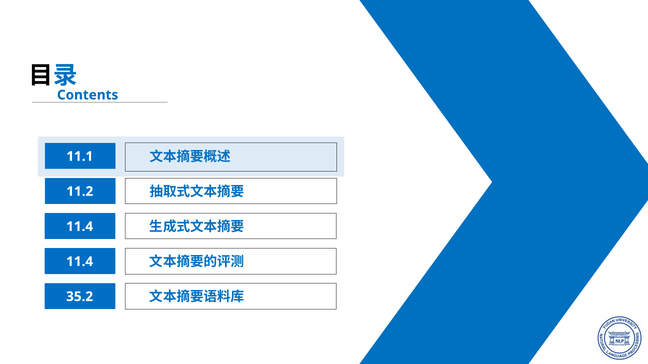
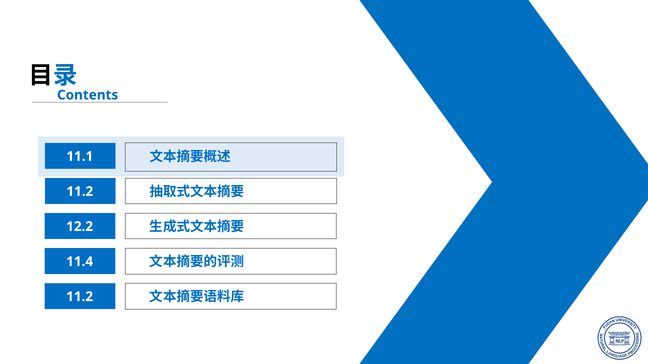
11.4: 11.4 -> 12.2 (80, 227)
35.2: 35.2 -> 11.2 (80, 297)
